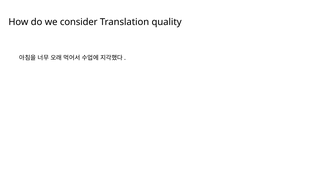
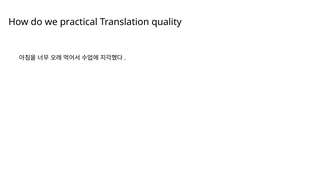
consider: consider -> practical (79, 22)
